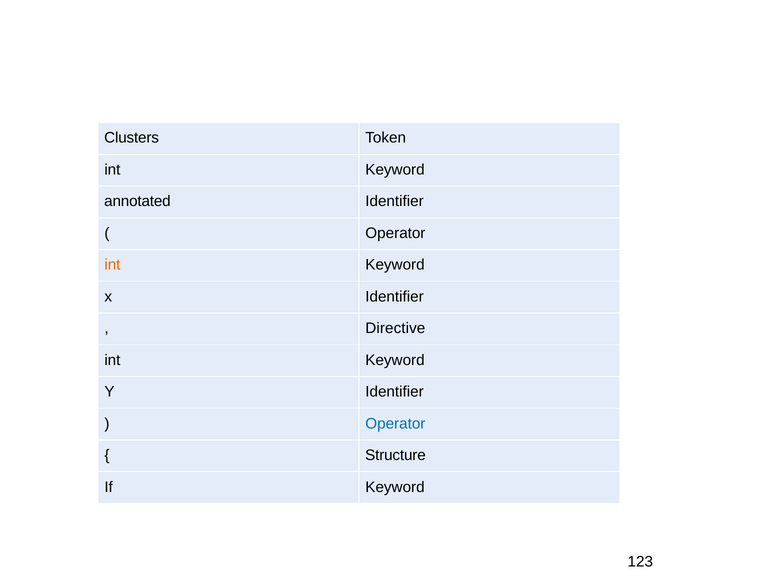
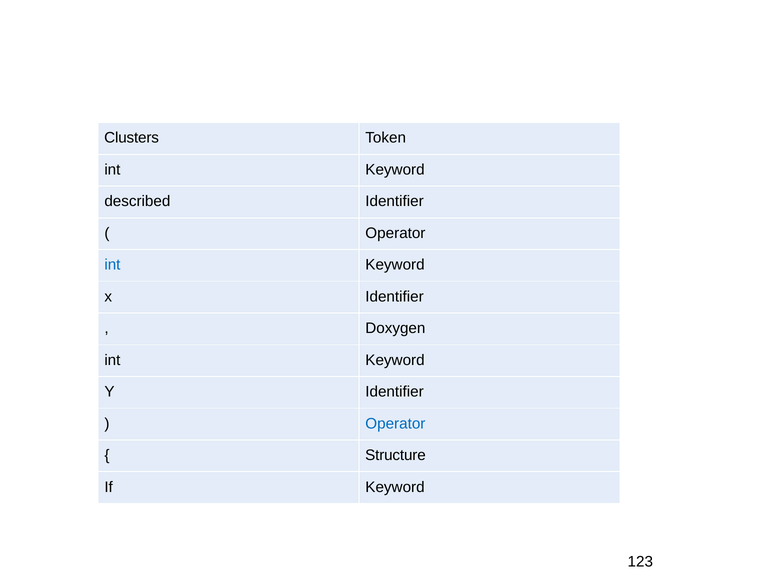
annotated: annotated -> described (137, 201)
int colour: orange -> blue (112, 265)
Directive: Directive -> Doxygen (395, 328)
